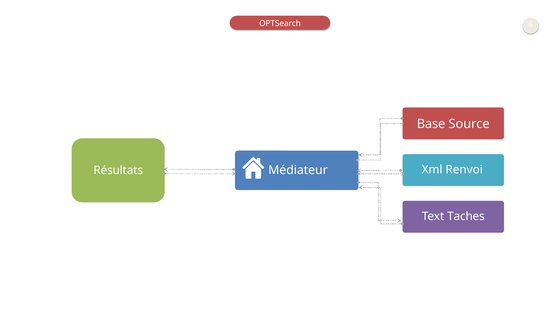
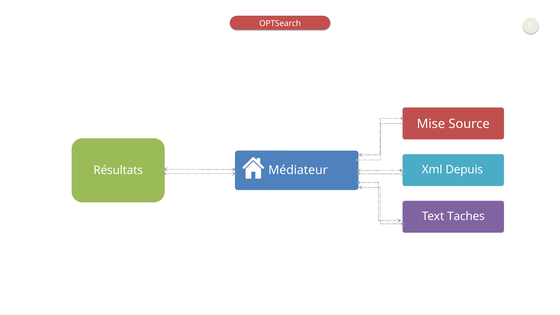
Base: Base -> Mise (431, 124)
Renvoi: Renvoi -> Depuis (464, 170)
